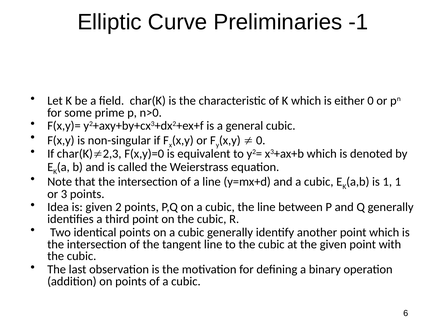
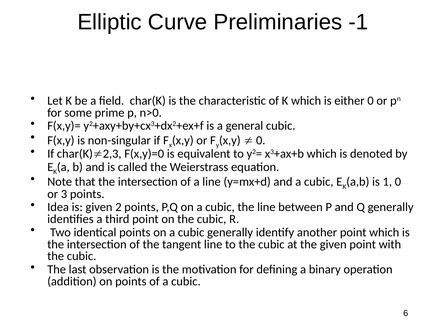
1 1: 1 -> 0 (398, 182)
